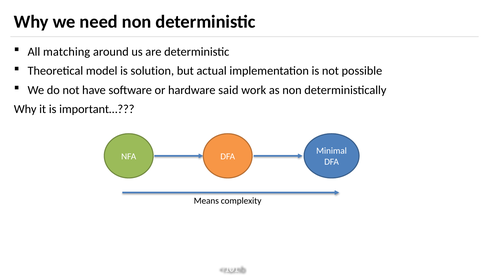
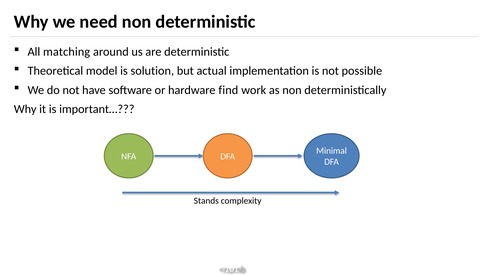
said: said -> find (228, 90)
Means: Means -> Stands (206, 201)
